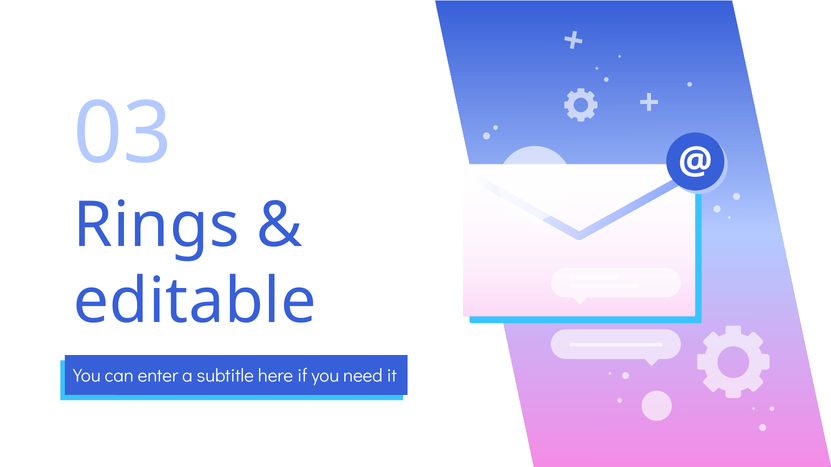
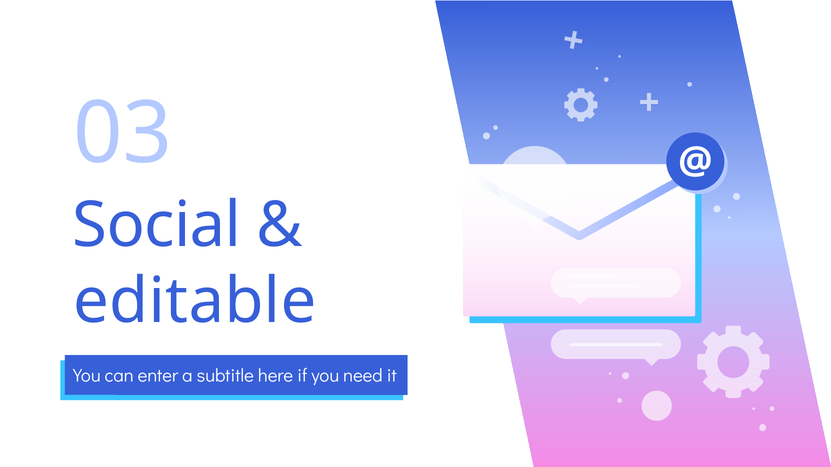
Rings: Rings -> Social (157, 226)
